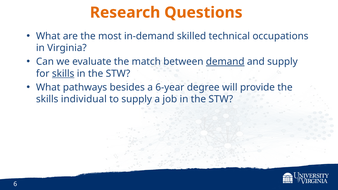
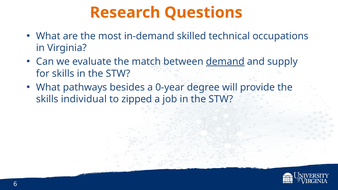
skills underline: present -> none (63, 74)
6-year: 6-year -> 0-year (170, 87)
to supply: supply -> zipped (137, 99)
